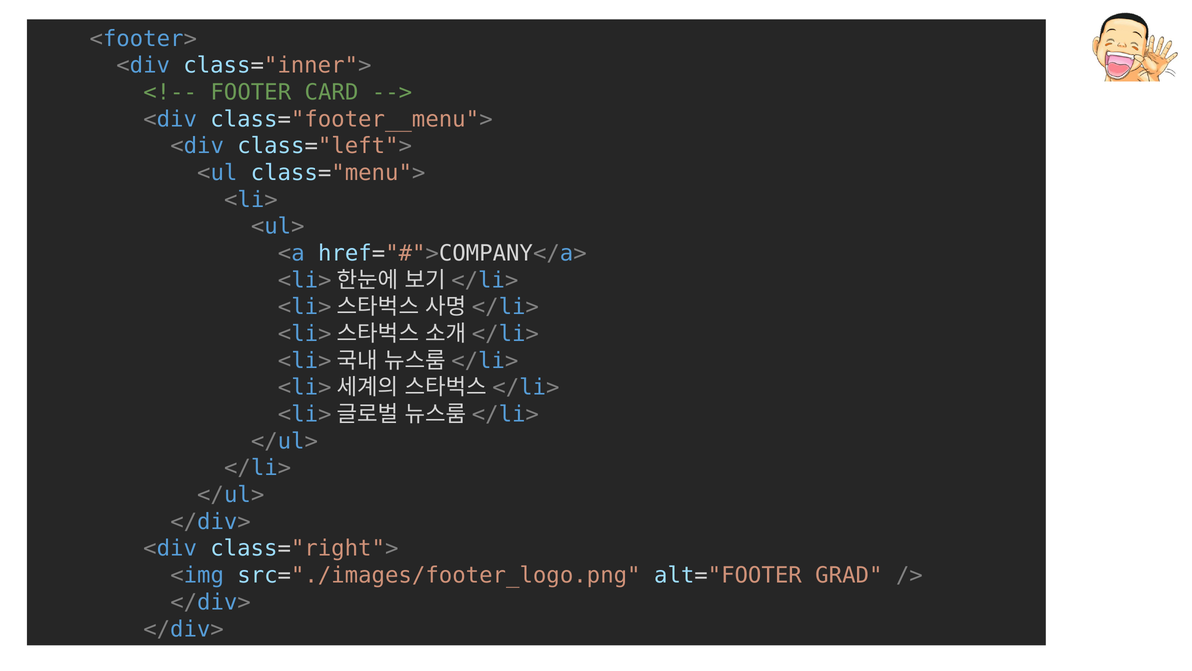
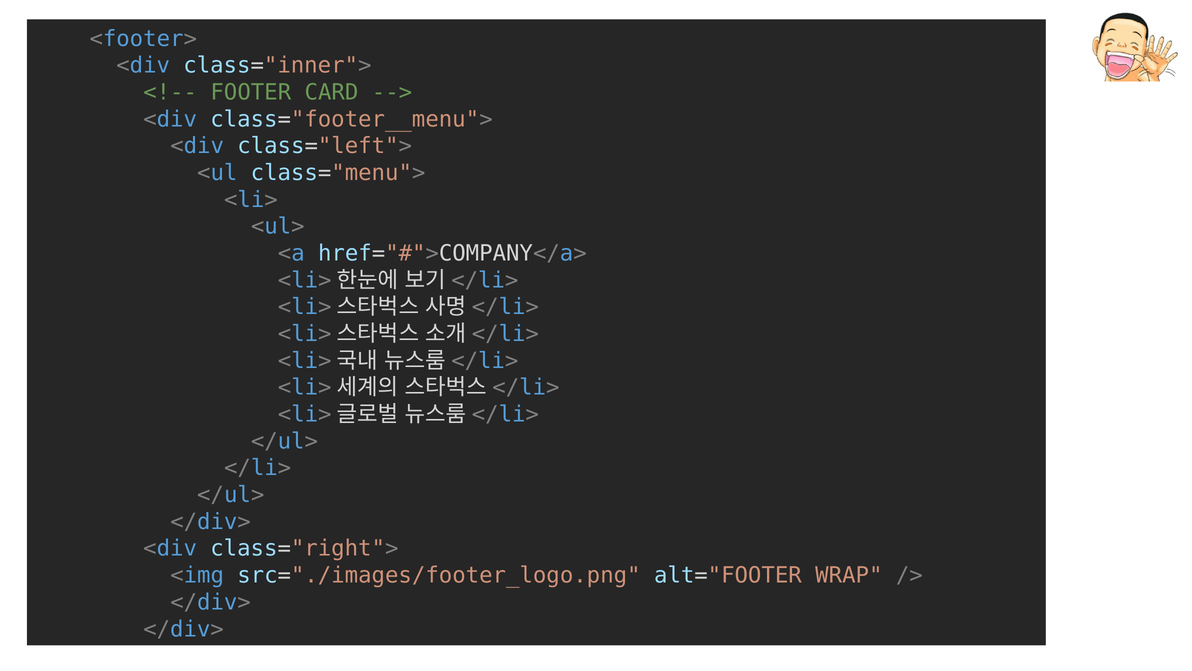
GRAD: GRAD -> WRAP (849, 575)
